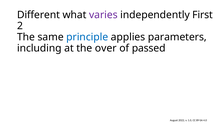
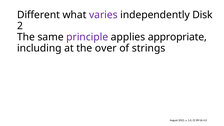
First: First -> Disk (203, 15)
principle colour: blue -> purple (87, 37)
parameters: parameters -> appropriate (177, 37)
passed: passed -> strings (149, 48)
